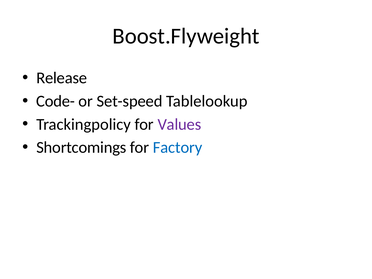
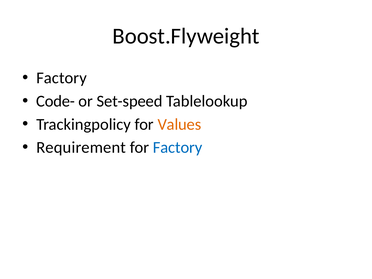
Release: Release -> Factory (62, 78)
Values colour: purple -> orange (179, 124)
Shortcomings: Shortcomings -> Requirement (81, 148)
